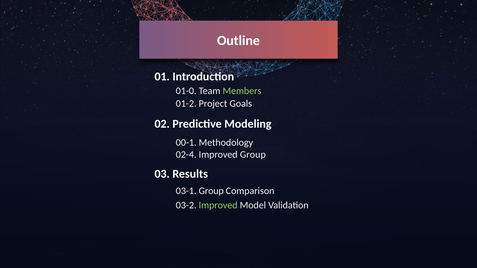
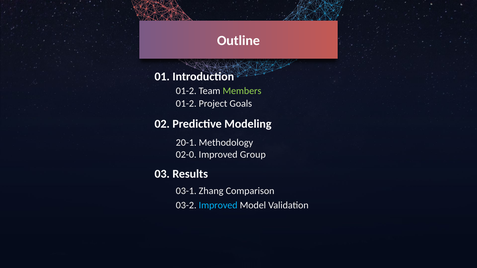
01-0: 01-0 -> 01-2 (186, 91)
00-1: 00-1 -> 20-1 (186, 143)
02-4: 02-4 -> 02-0 (186, 155)
03-1 Group: Group -> Zhang (211, 191)
Improved colour: light green -> light blue (218, 206)
